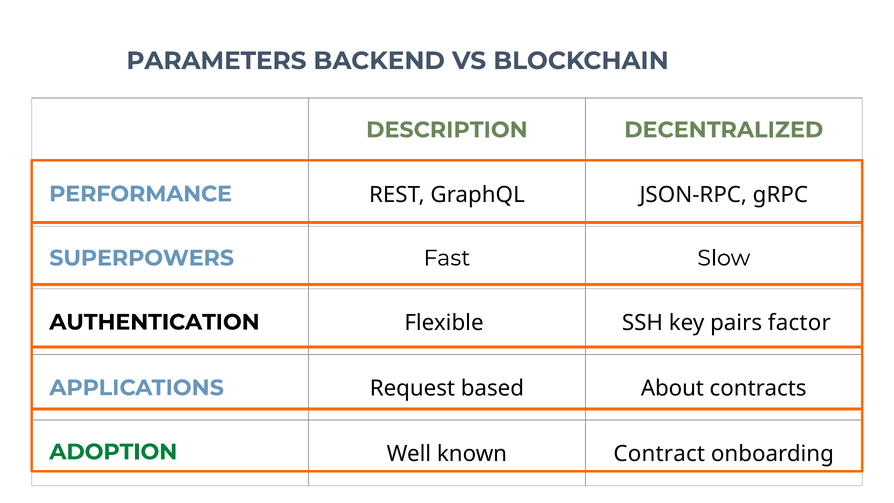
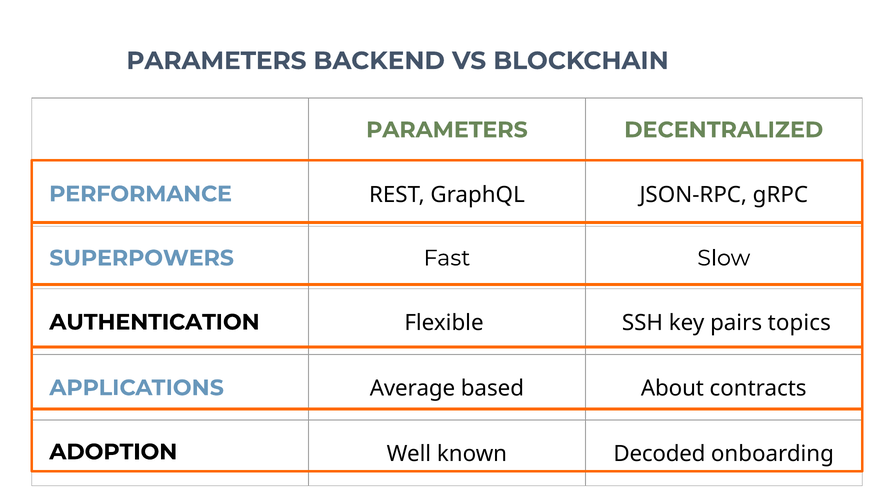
DESCRIPTION: DESCRIPTION -> PARAMETERS (447, 130)
factor: factor -> topics (799, 323)
Request: Request -> Average (412, 388)
ADOPTION colour: green -> black (113, 452)
Contract: Contract -> Decoded (659, 454)
